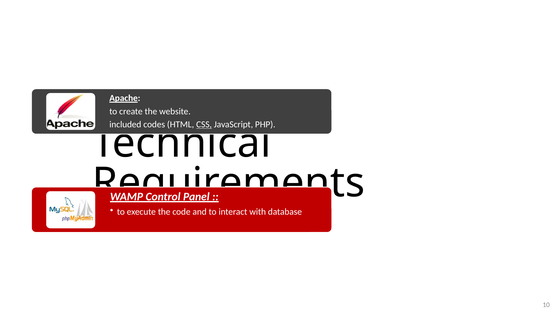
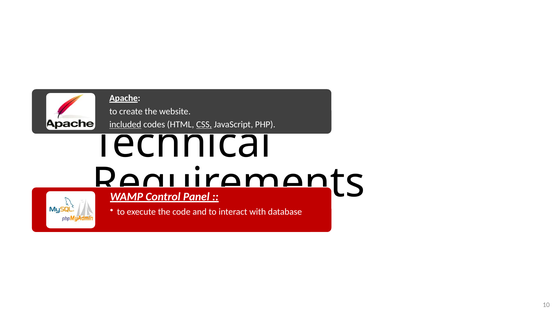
included underline: none -> present (125, 124)
